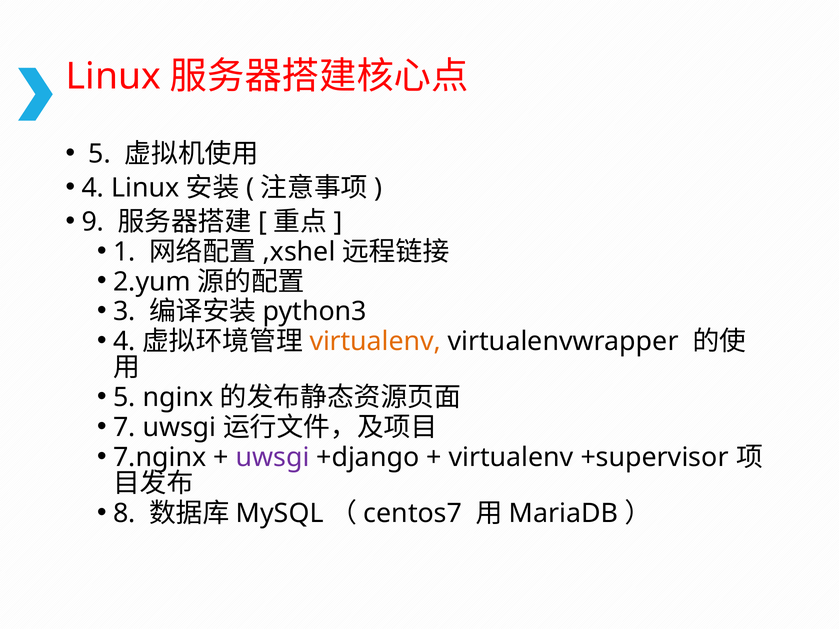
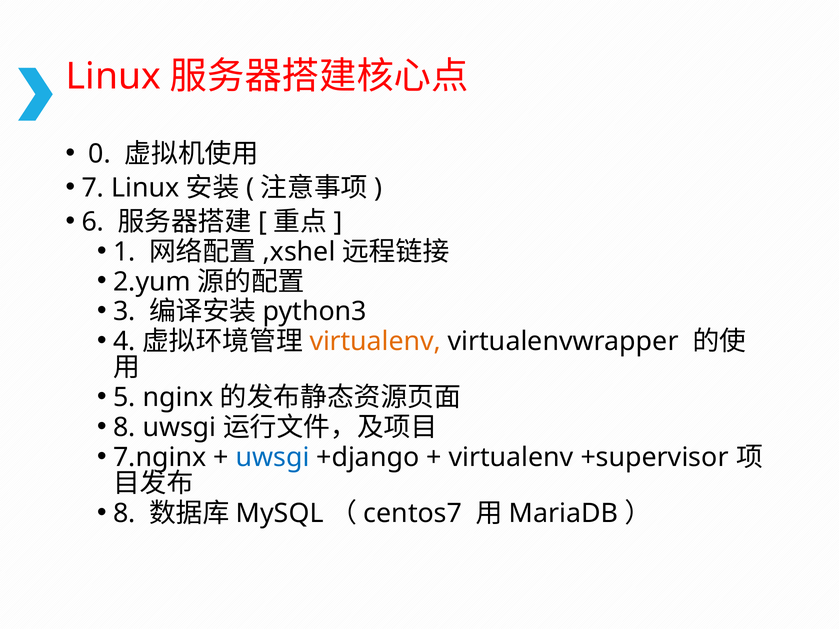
5: 5 -> 0 (100, 154)
4: 4 -> 7 (93, 188)
9: 9 -> 6 (93, 222)
7: 7 -> 8 (124, 428)
uwsgi colour: purple -> blue (272, 457)
